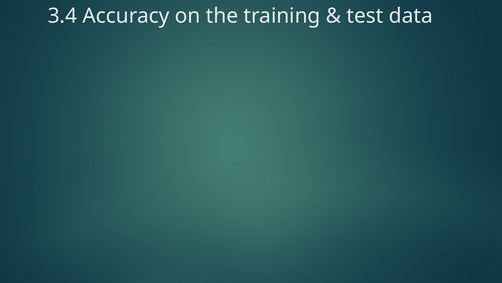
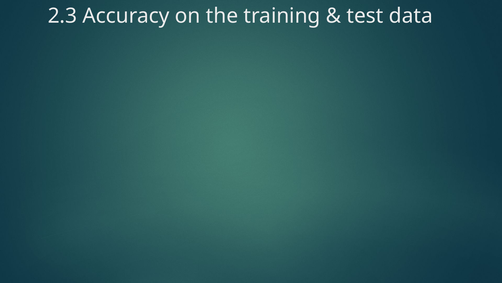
3.4: 3.4 -> 2.3 (62, 16)
